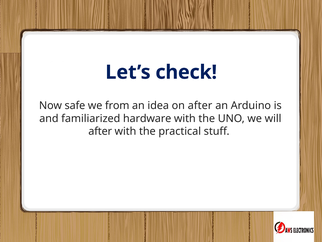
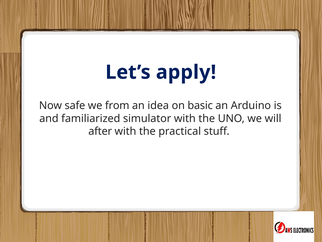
check: check -> apply (186, 72)
on after: after -> basic (200, 105)
hardware: hardware -> simulator (147, 118)
